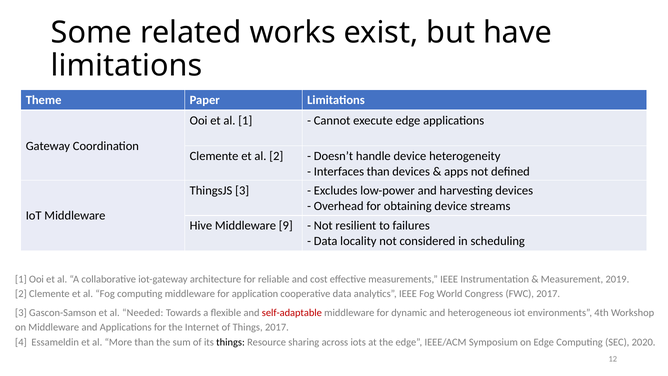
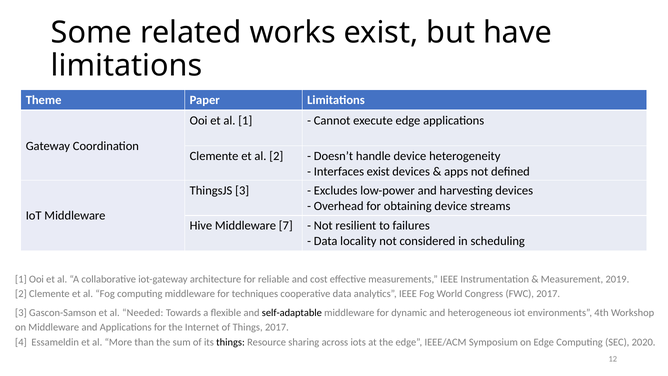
Interfaces than: than -> exist (378, 171)
9: 9 -> 7 (286, 226)
application: application -> techniques (255, 294)
self-adaptable colour: red -> black (292, 313)
